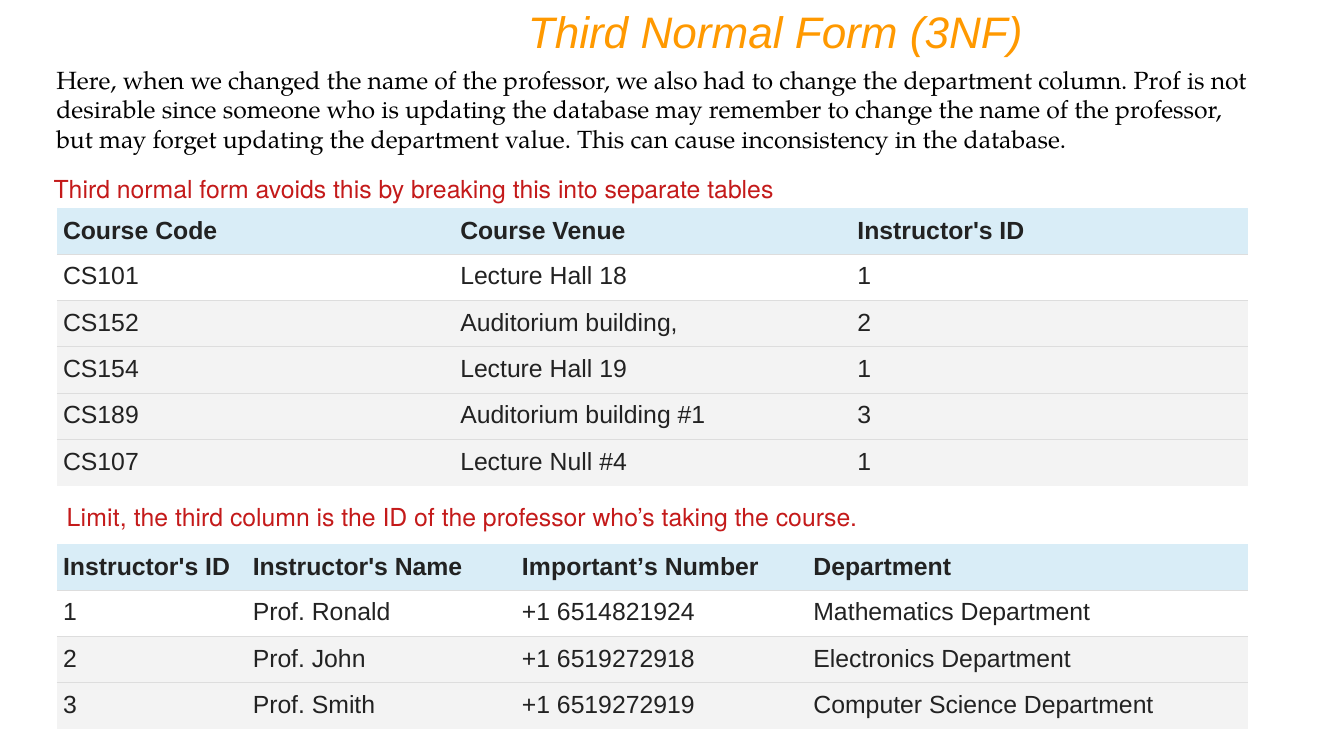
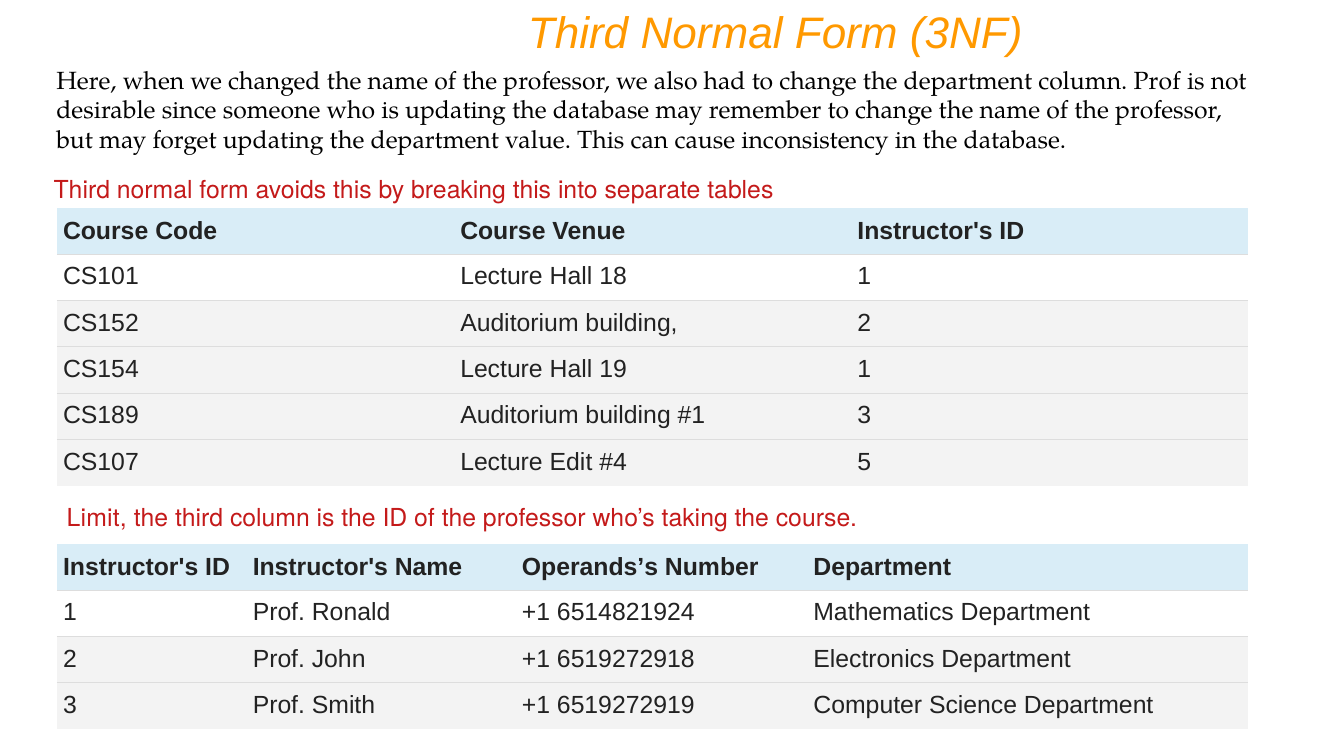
Null: Null -> Edit (571, 462)
1: 1 -> 5 (864, 462)
Important’s: Important’s -> Operands’s (590, 567)
